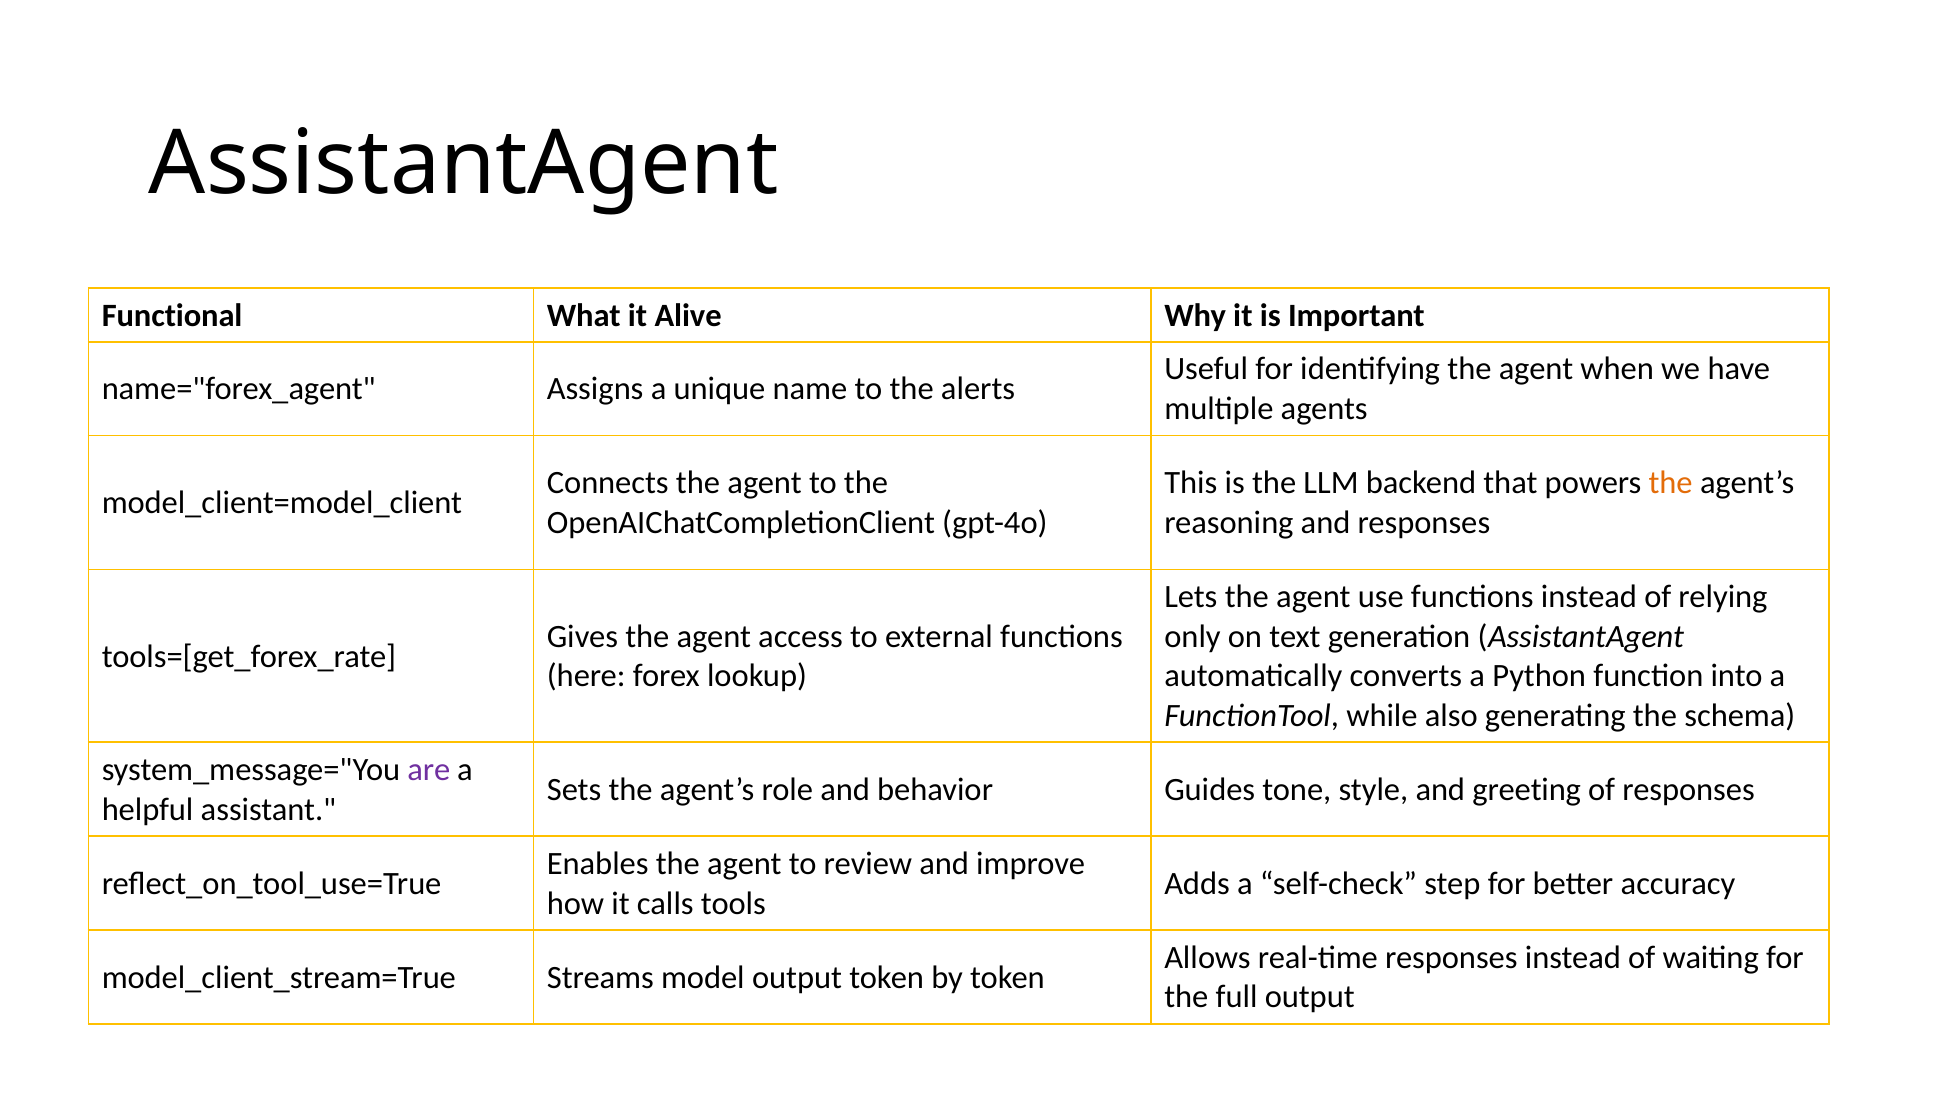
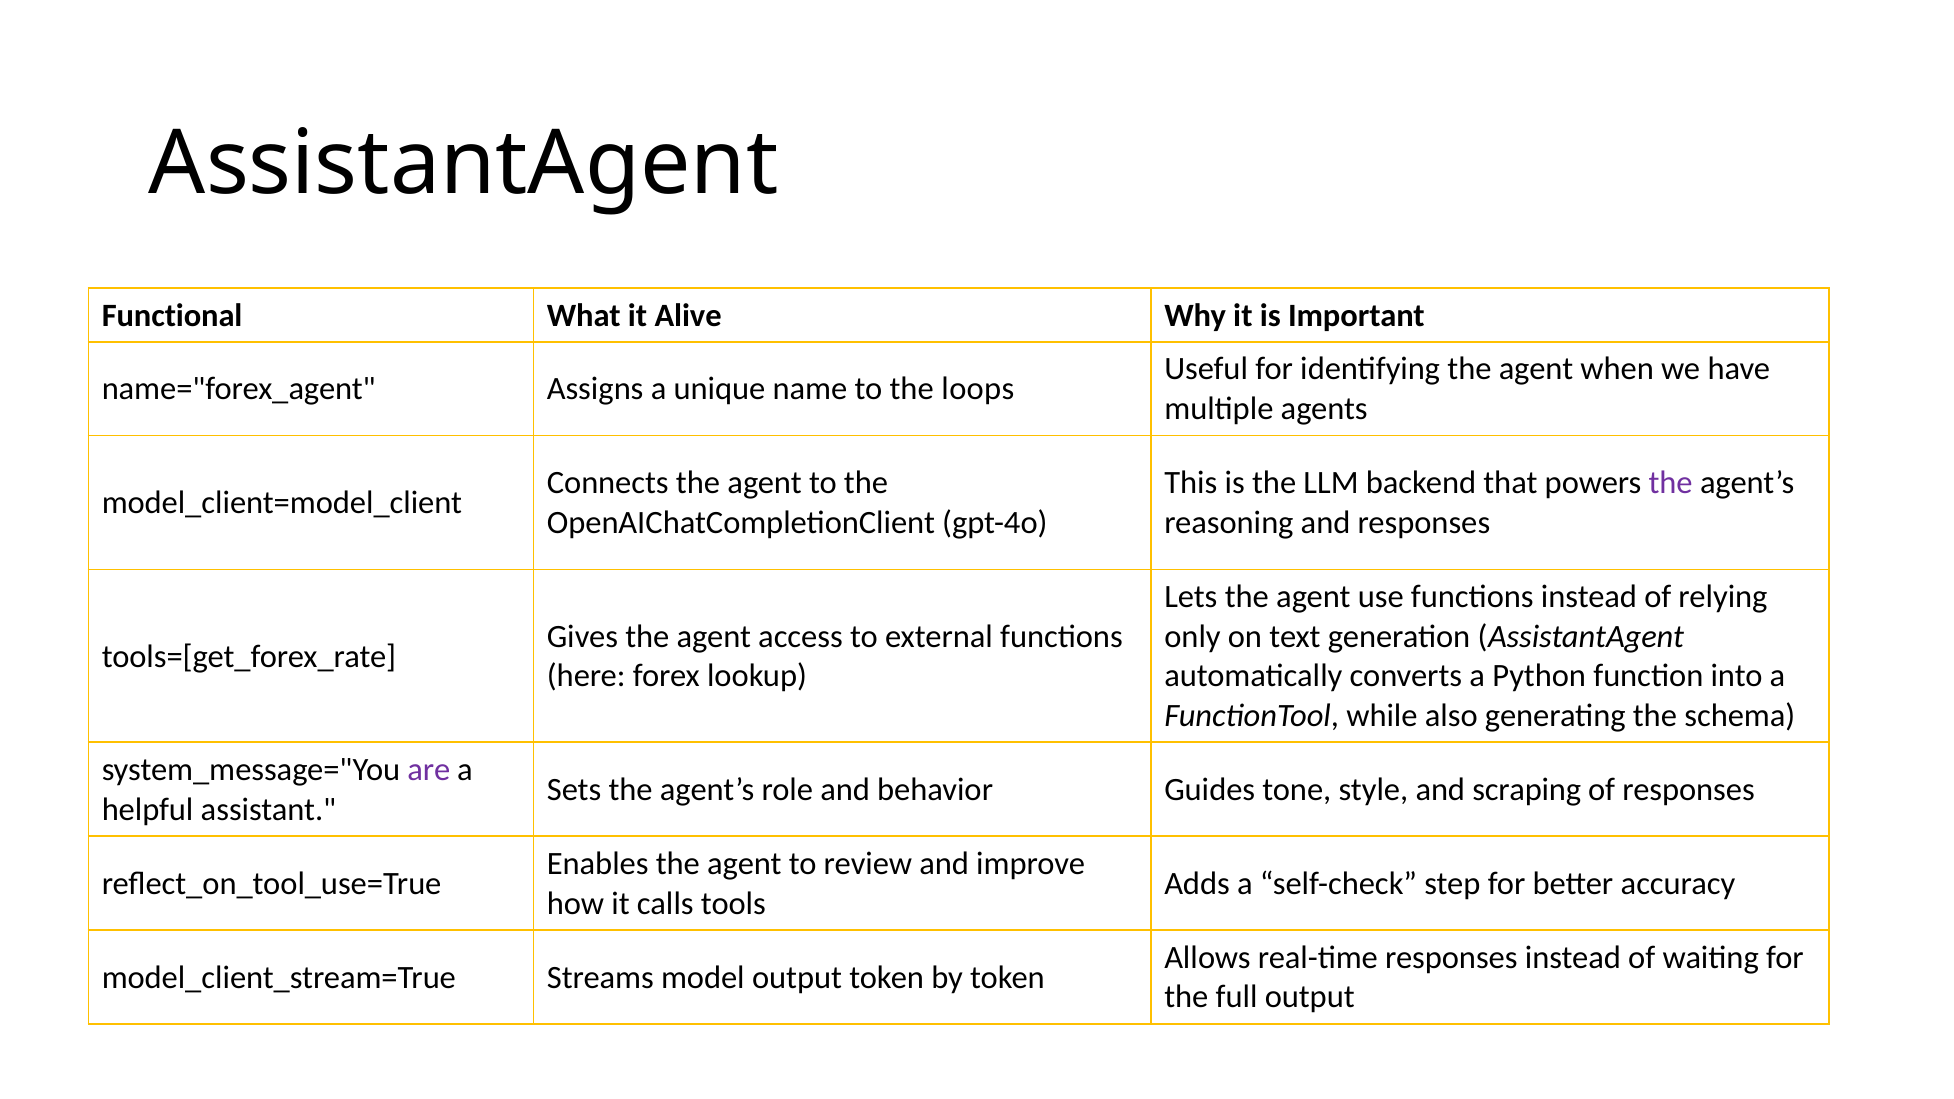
alerts: alerts -> loops (978, 389)
the colour: orange -> purple (1671, 483)
greeting: greeting -> scraping (1527, 790)
